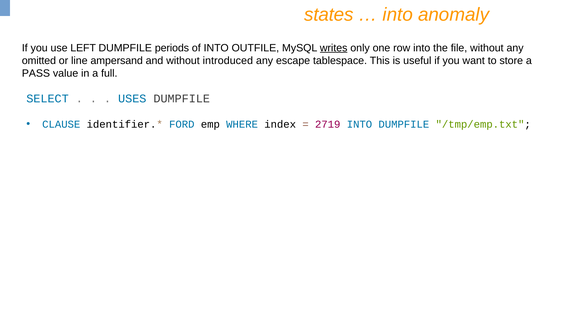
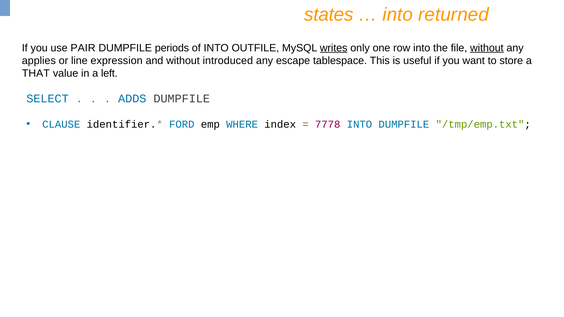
anomaly: anomaly -> returned (454, 15)
LEFT: LEFT -> PAIR (83, 48)
without underline: none -> present (487, 48)
omitted: omitted -> applies (39, 61)
ampersand: ampersand -> expression (117, 61)
PASS: PASS -> THAT (36, 73)
full: full -> left (109, 73)
USES: USES -> ADDS (132, 99)
2719: 2719 -> 7778 (328, 124)
